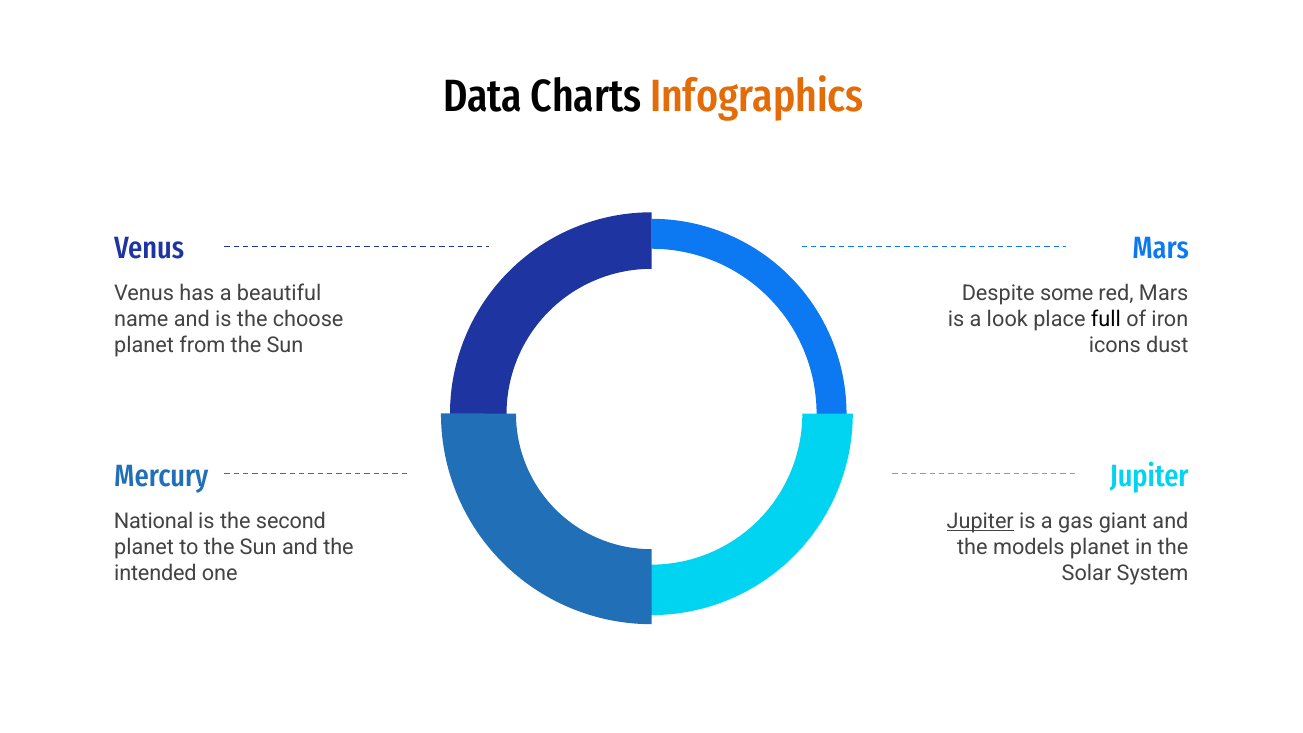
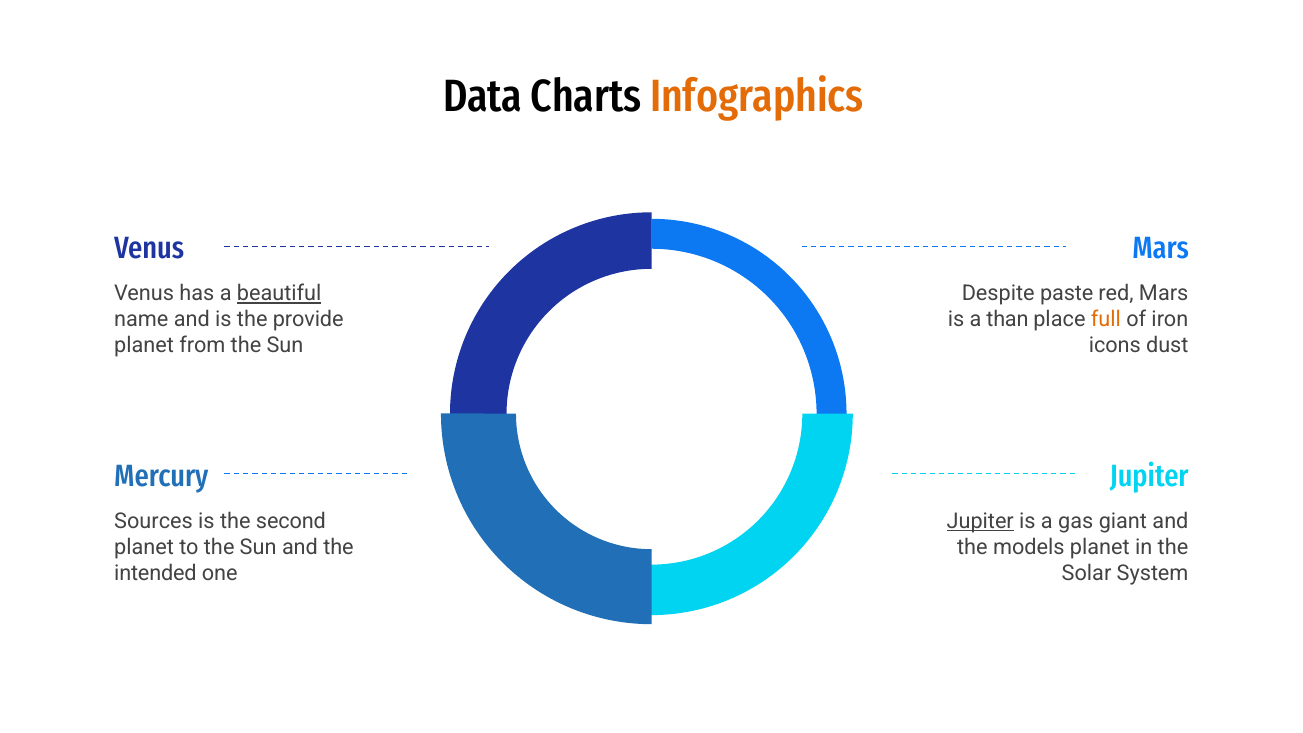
beautiful underline: none -> present (279, 294)
some: some -> paste (1067, 294)
choose: choose -> provide (308, 320)
look: look -> than (1007, 320)
full colour: black -> orange (1106, 320)
National: National -> Sources (154, 521)
